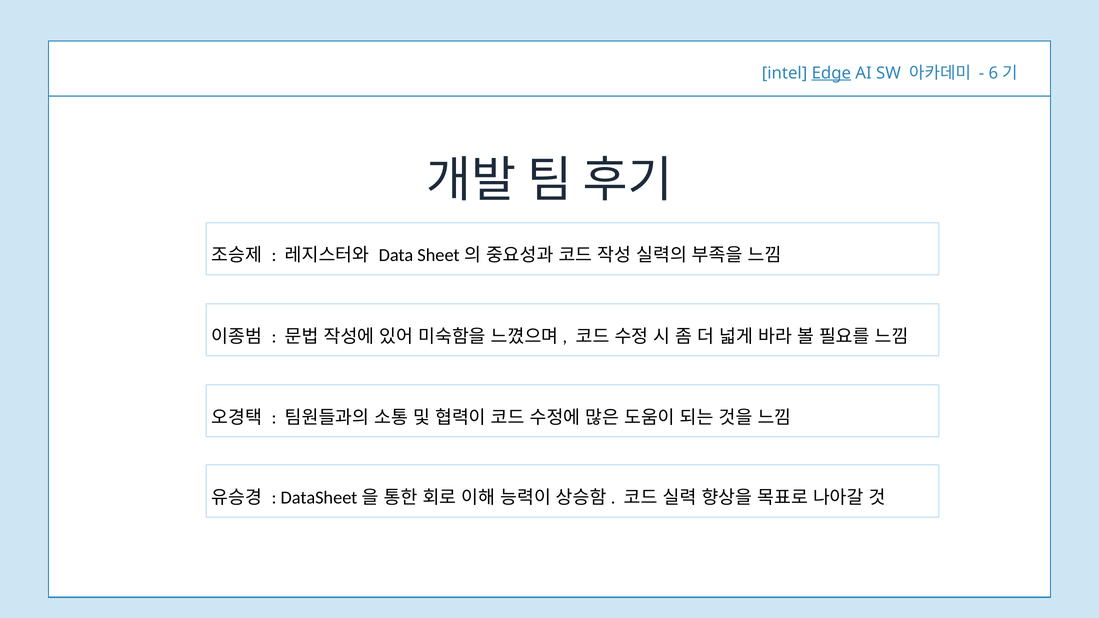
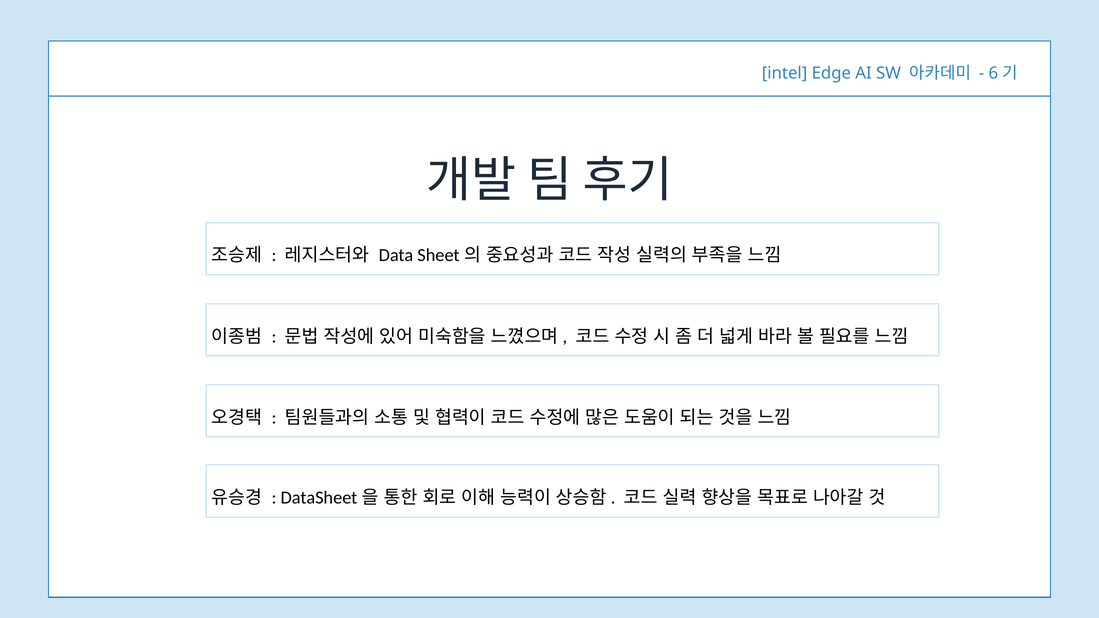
Edge underline: present -> none (831, 73)
